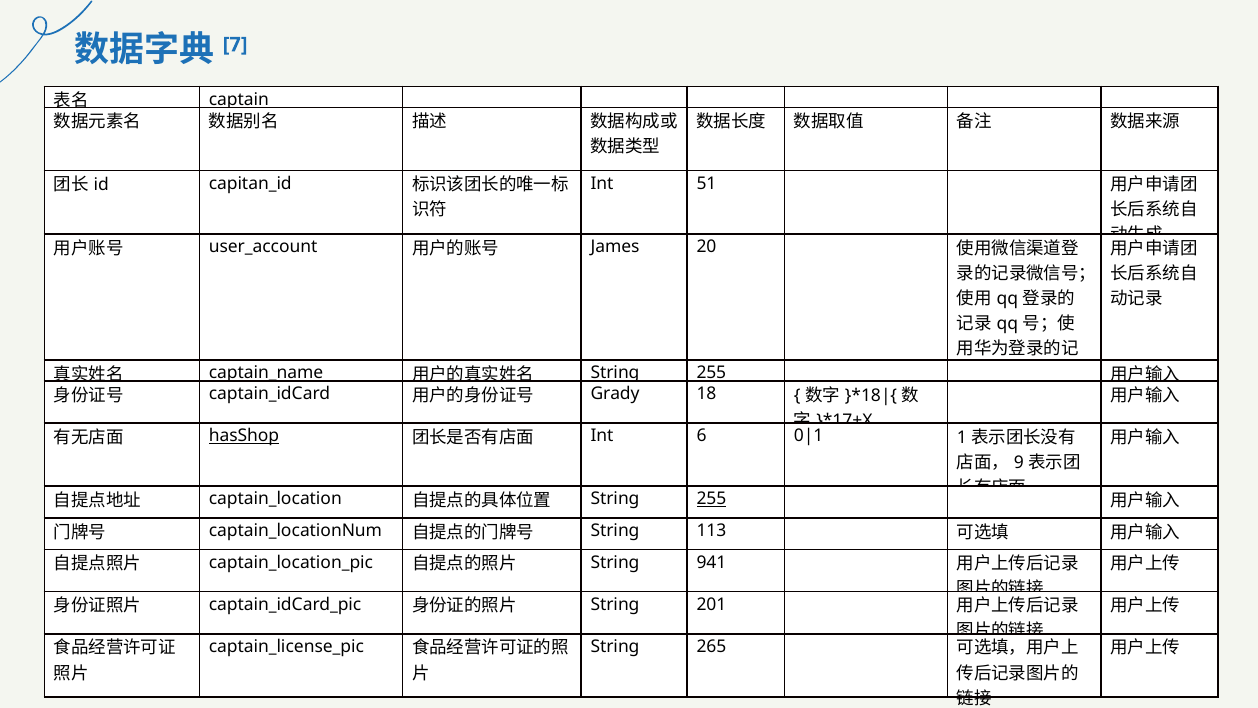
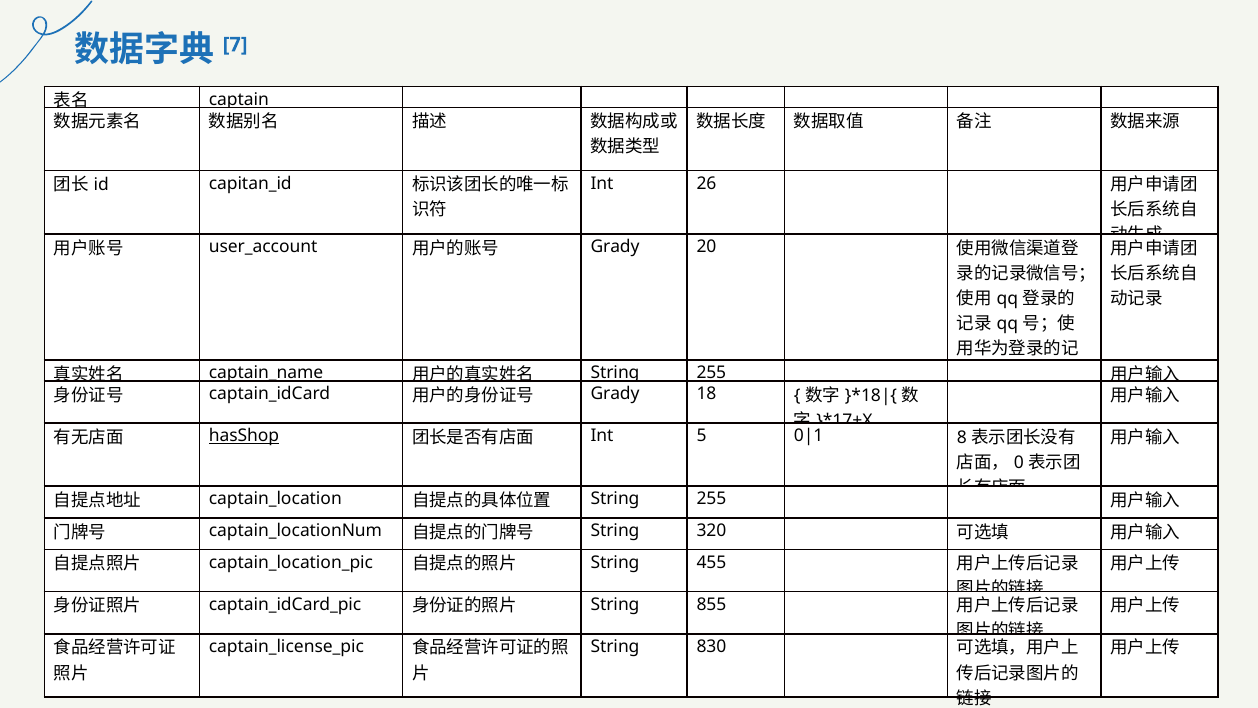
51: 51 -> 26 (706, 183)
James: James -> Grady (615, 247)
6: 6 -> 5 (702, 436)
1: 1 -> 8 (962, 437)
9: 9 -> 0 (1019, 462)
255 underline: present -> none (711, 499)
113: 113 -> 320 (711, 531)
941: 941 -> 455 (711, 562)
201: 201 -> 855 (711, 604)
265: 265 -> 830 (711, 646)
